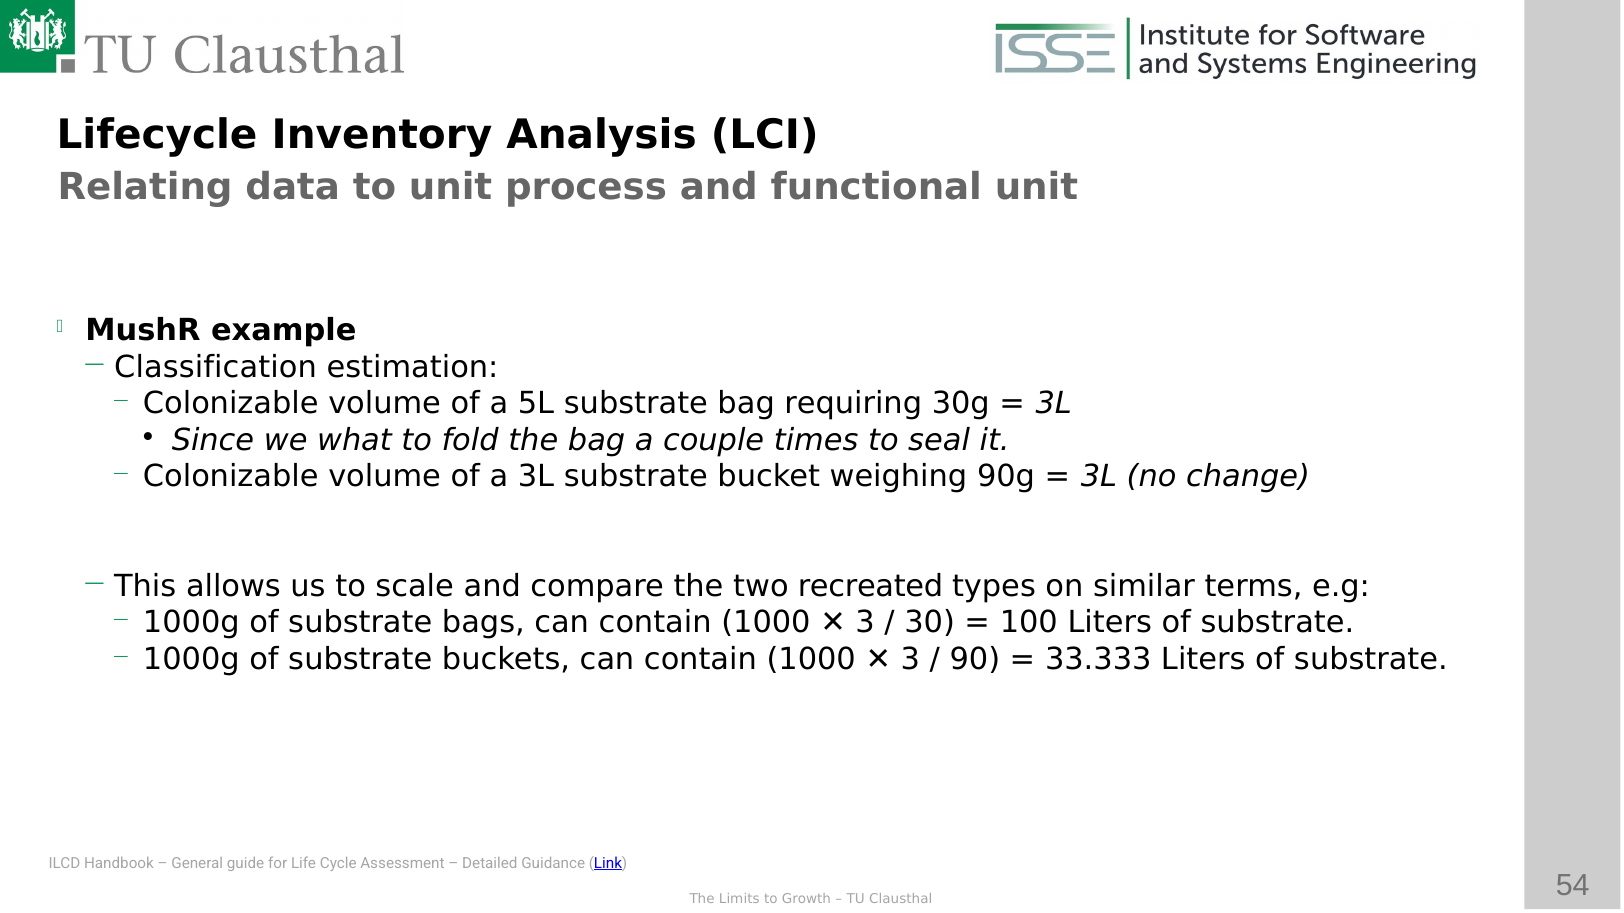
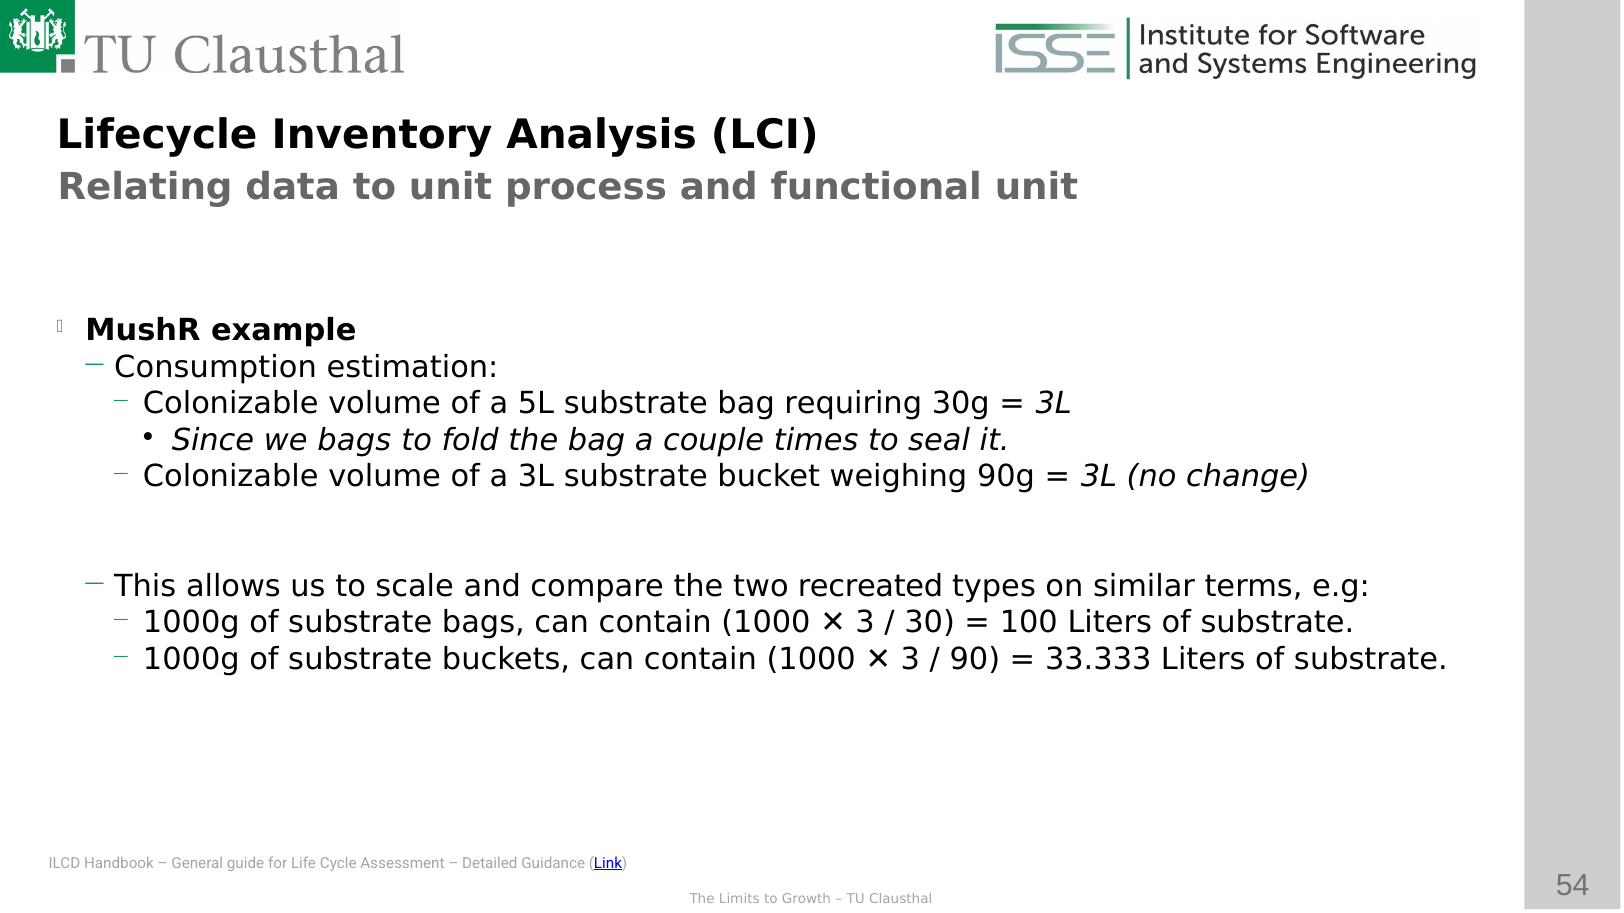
Classification: Classification -> Consumption (216, 367)
we what: what -> bags (354, 440)
